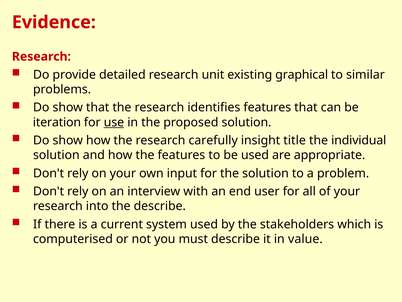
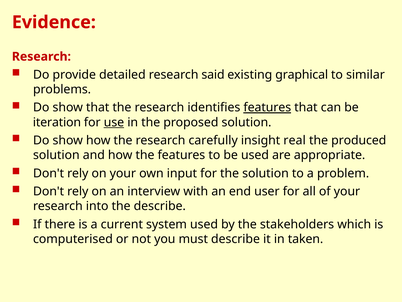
unit: unit -> said (213, 75)
features underline: none -> present (267, 107)
title: title -> real (295, 140)
individual: individual -> produced (359, 140)
value: value -> taken (306, 239)
